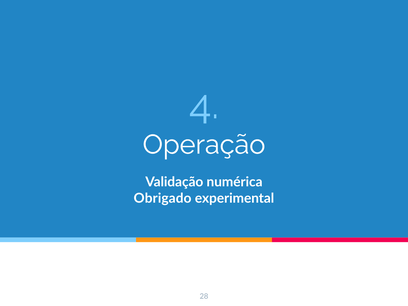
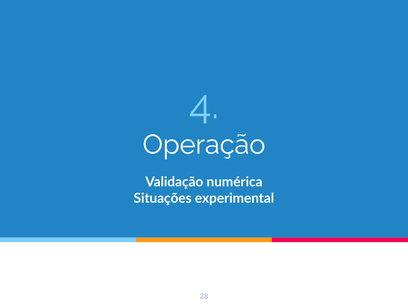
Obrigado: Obrigado -> Situações (163, 198)
